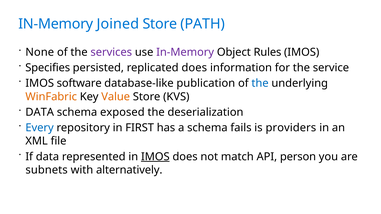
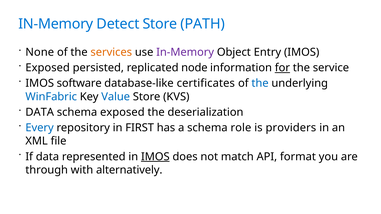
Joined: Joined -> Detect (118, 24)
services colour: purple -> orange (111, 52)
Rules: Rules -> Entry (267, 52)
Specifies: Specifies -> Exposed (48, 68)
replicated does: does -> node (194, 68)
for underline: none -> present (282, 68)
publication: publication -> certificates (206, 83)
WinFabric colour: orange -> blue (51, 97)
Value colour: orange -> blue (116, 97)
fails: fails -> role (241, 128)
person: person -> format (298, 157)
subnets: subnets -> through (47, 170)
